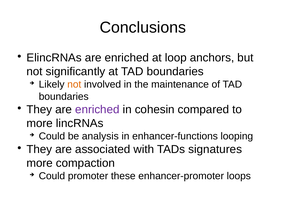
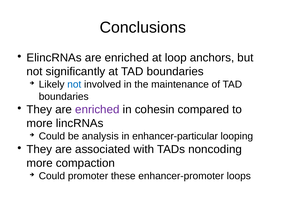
not colour: orange -> blue (74, 85)
enhancer-functions: enhancer-functions -> enhancer-particular (175, 137)
signatures: signatures -> noncoding (215, 150)
